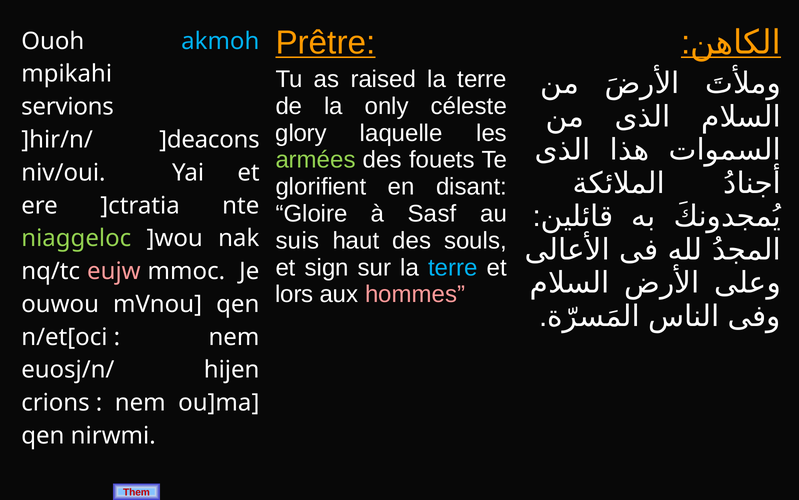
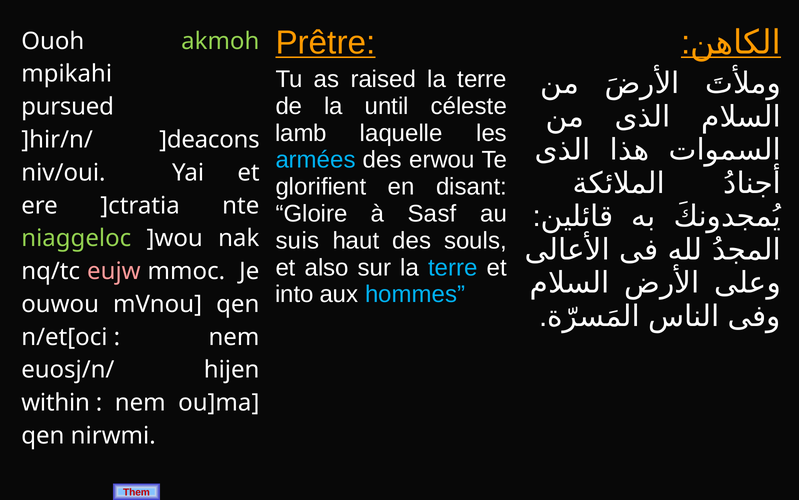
akmoh colour: light blue -> light green (220, 41)
only: only -> until (387, 106)
servions: servions -> pursued (68, 107)
glory: glory -> lamb (301, 133)
armées colour: light green -> light blue (316, 160)
fouets: fouets -> erwou (442, 160)
sign: sign -> also (327, 267)
lors: lors -> into (294, 294)
hommes colour: pink -> light blue (415, 294)
crions: crions -> within (56, 402)
